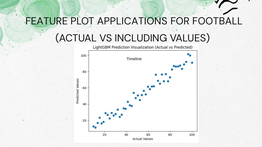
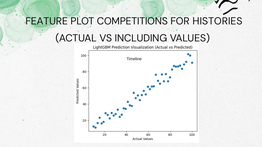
APPLICATIONS: APPLICATIONS -> COMPETITIONS (132, 21)
FOOTBALL: FOOTBALL -> HISTORIES (217, 21)
